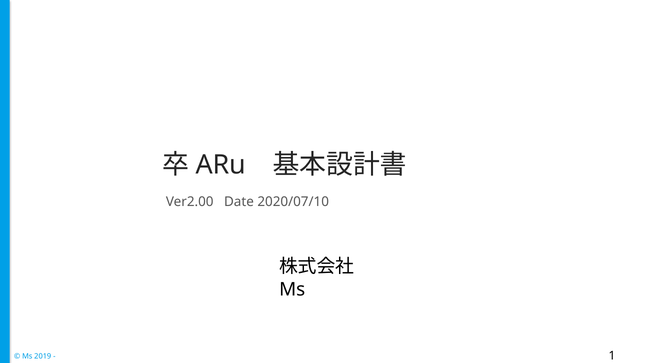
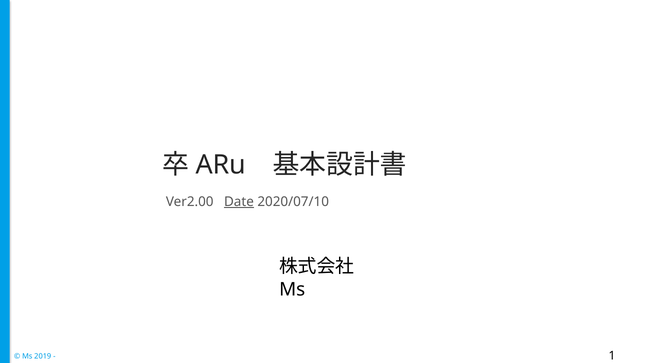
Date underline: none -> present (239, 202)
